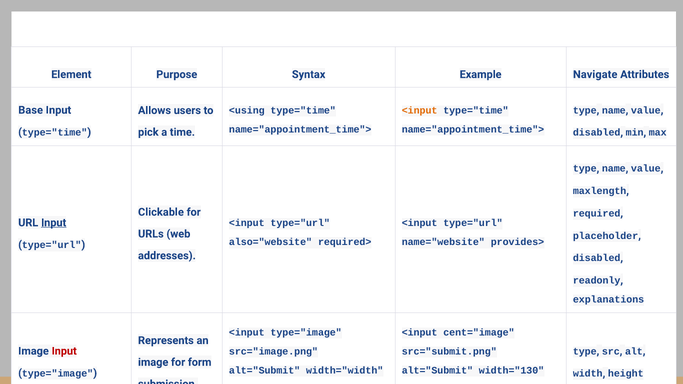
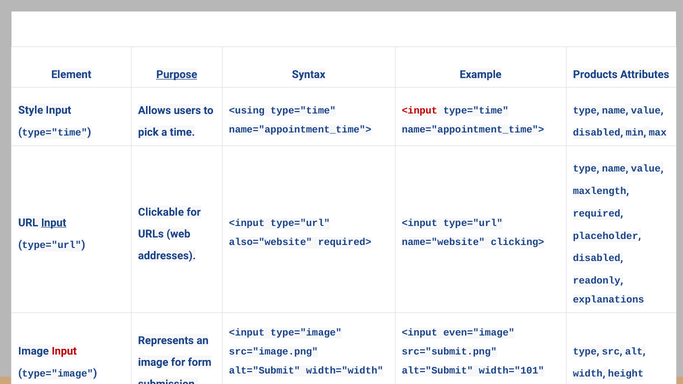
Purpose underline: none -> present (177, 74)
Navigate: Navigate -> Products (595, 74)
Base: Base -> Style (31, 110)
<input colour: orange -> red (420, 110)
provides>: provides> -> clicking> (518, 242)
cent="image: cent="image -> even="image (479, 332)
width="130: width="130 -> width="101 (512, 371)
